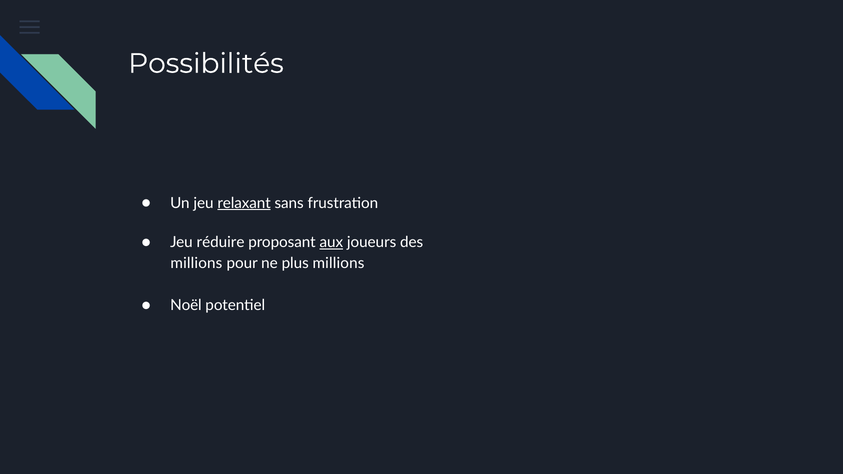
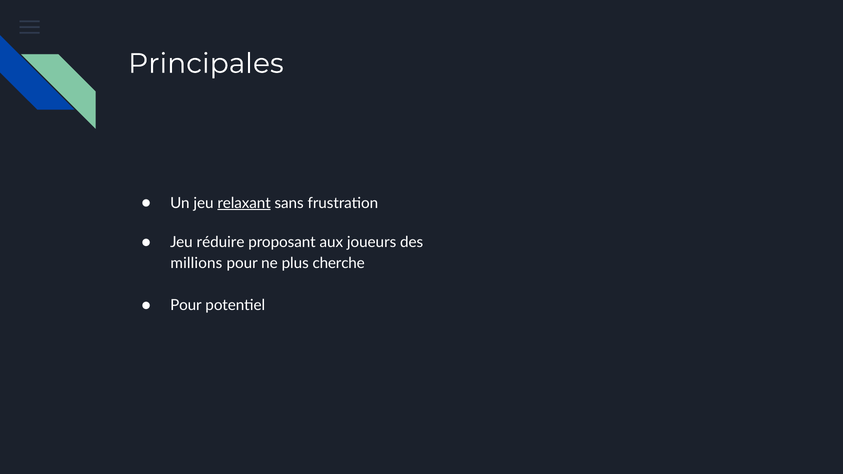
Possibilités: Possibilités -> Principales (206, 64)
aux underline: present -> none (331, 242)
plus millions: millions -> cherche (339, 264)
Noël: Noël -> Pour (186, 306)
